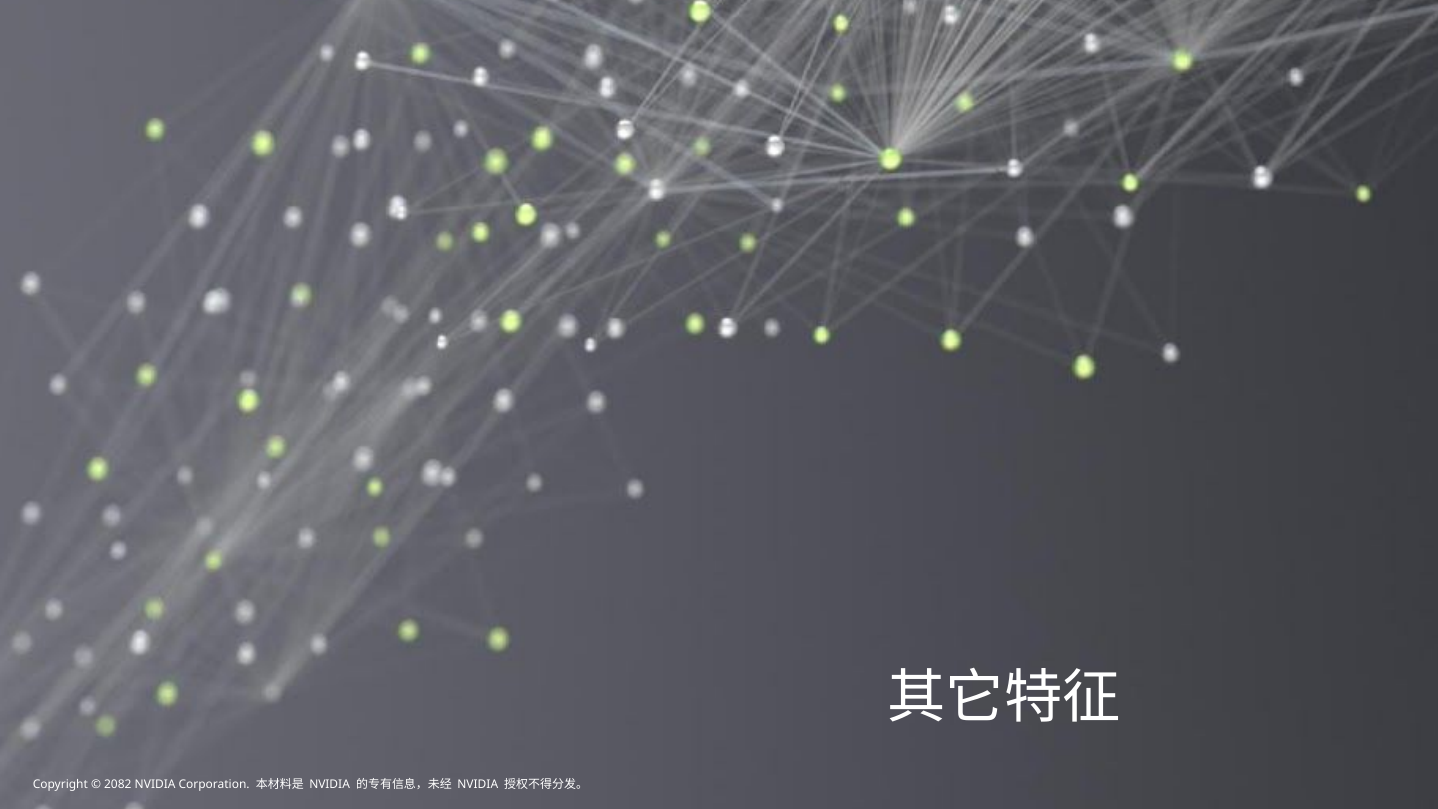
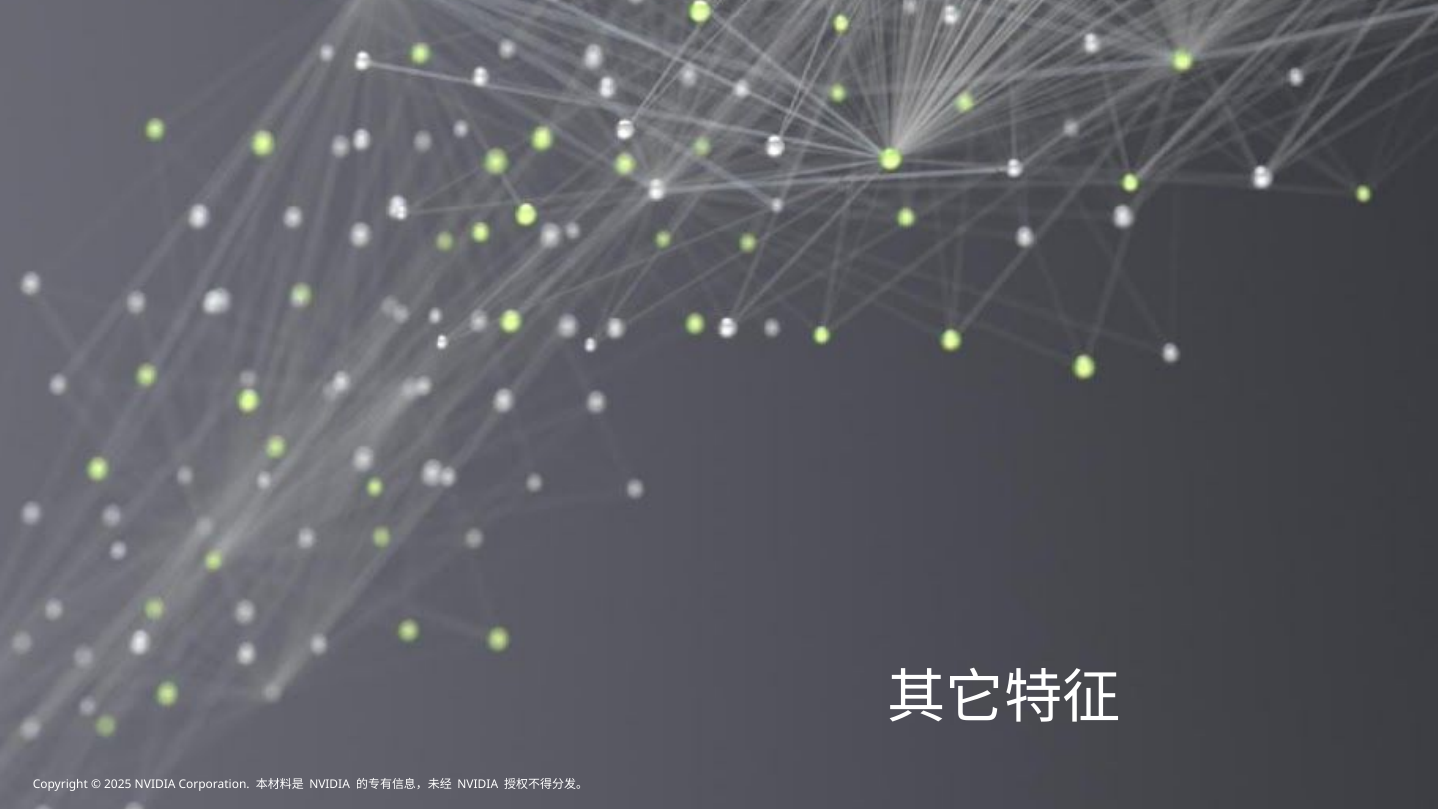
2082: 2082 -> 2025 (118, 784)
